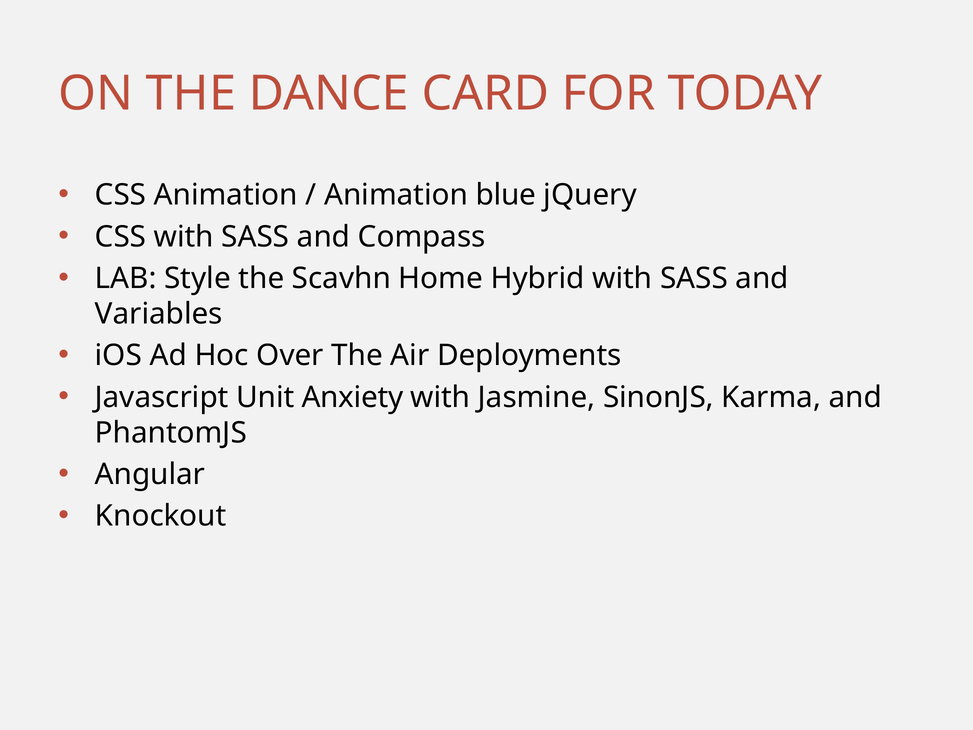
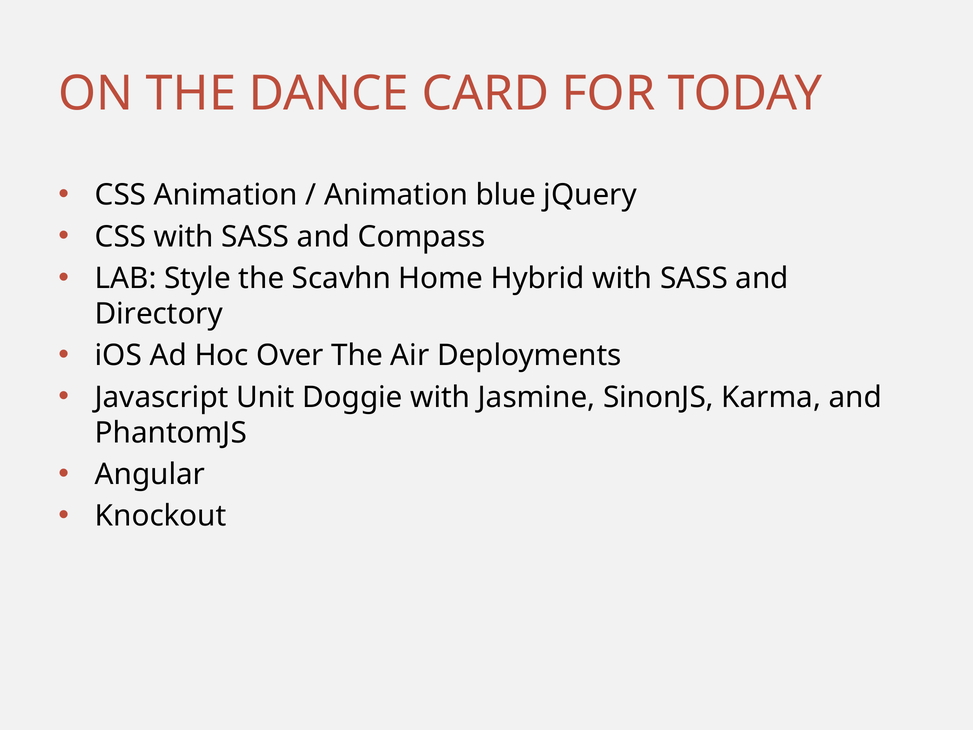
Variables: Variables -> Directory (159, 314)
Anxiety: Anxiety -> Doggie (352, 397)
